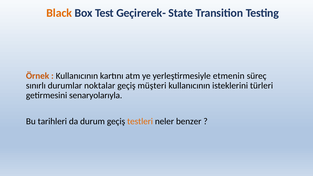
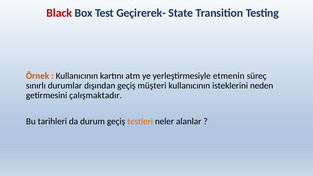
Black colour: orange -> red (59, 13)
noktalar: noktalar -> dışından (100, 86)
türleri: türleri -> neden (262, 86)
senaryolarıyla: senaryolarıyla -> çalışmaktadır (96, 95)
benzer: benzer -> alanlar (189, 121)
